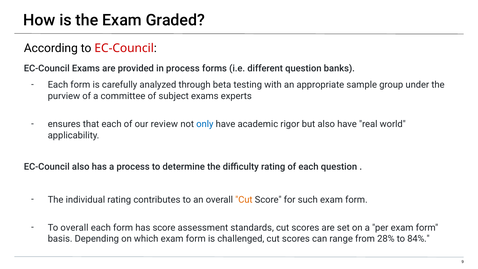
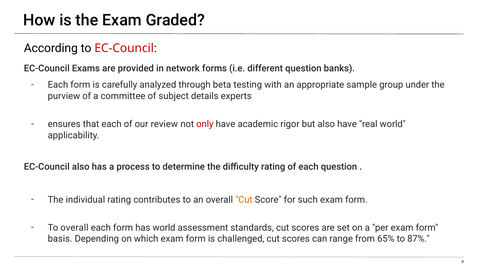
in process: process -> network (183, 68)
subject exams: exams -> details (205, 96)
only colour: blue -> red (205, 124)
has score: score -> world (164, 228)
28%: 28% -> 65% (386, 239)
84%: 84% -> 87% (418, 239)
